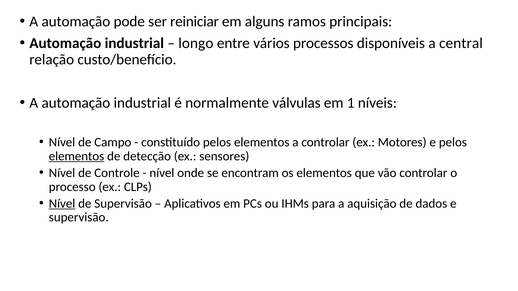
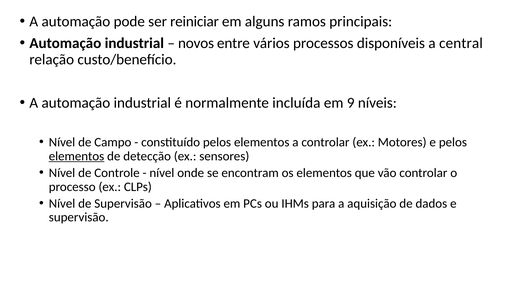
longo: longo -> novos (196, 43)
válvulas: válvulas -> incluída (296, 103)
1: 1 -> 9 (351, 103)
Nível underline: present -> none (62, 204)
